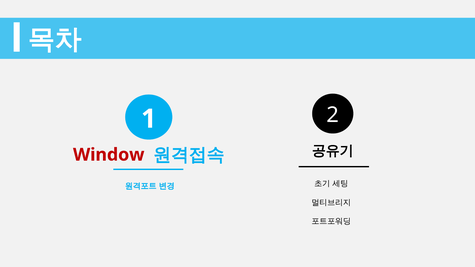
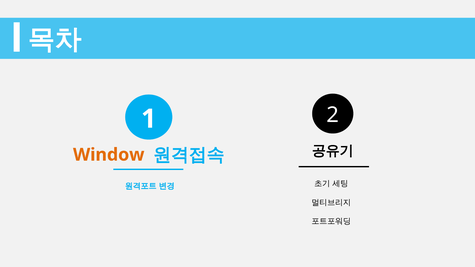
Window colour: red -> orange (109, 155)
